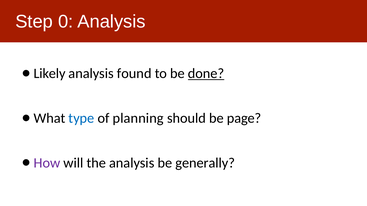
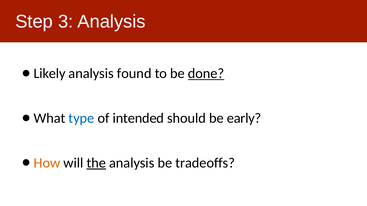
0: 0 -> 3 (66, 22)
planning: planning -> intended (138, 118)
page: page -> early (244, 118)
How colour: purple -> orange (47, 163)
the underline: none -> present (96, 163)
generally: generally -> tradeoffs (205, 163)
